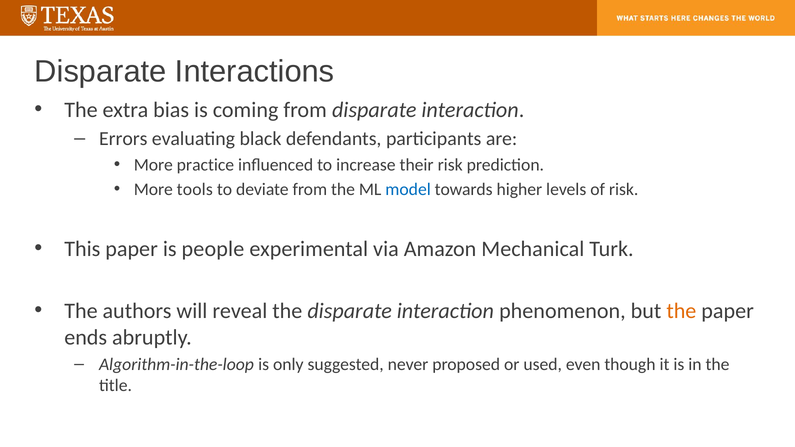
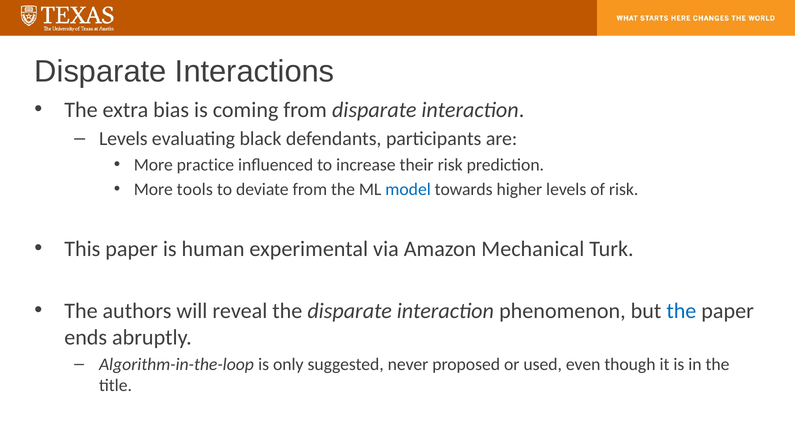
Errors: Errors -> Levels (123, 139)
people: people -> human (213, 249)
the colour: orange -> blue (681, 311)
